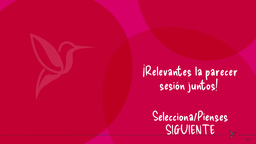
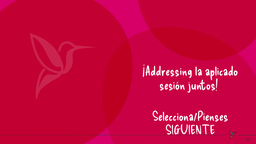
¡Relevantes: ¡Relevantes -> ¡Addressing (167, 72)
parecer: parecer -> aplicado (222, 72)
